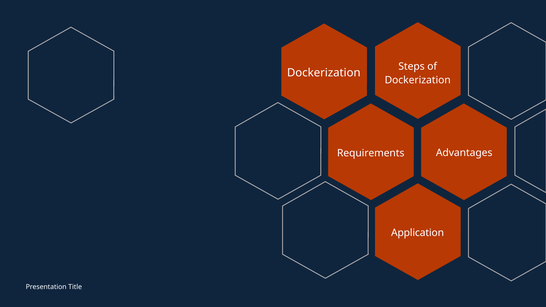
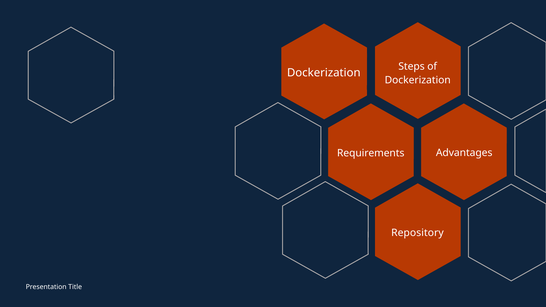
Application: Application -> Repository (417, 233)
